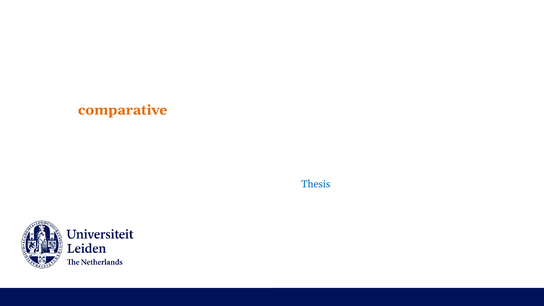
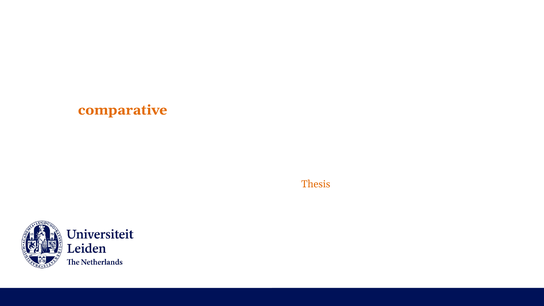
Thesis colour: blue -> orange (316, 184)
